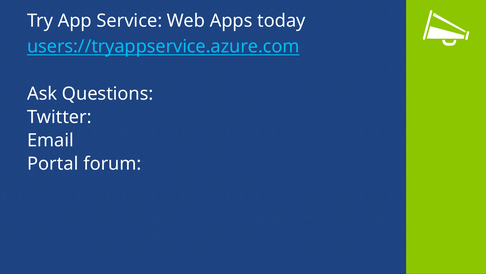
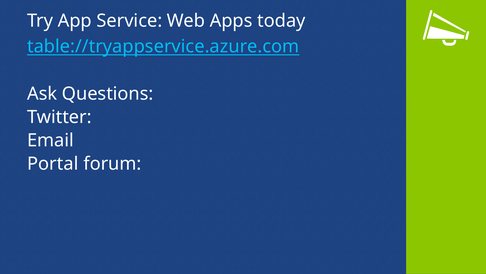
users://tryappservice.azure.com: users://tryappservice.azure.com -> table://tryappservice.azure.com (163, 46)
